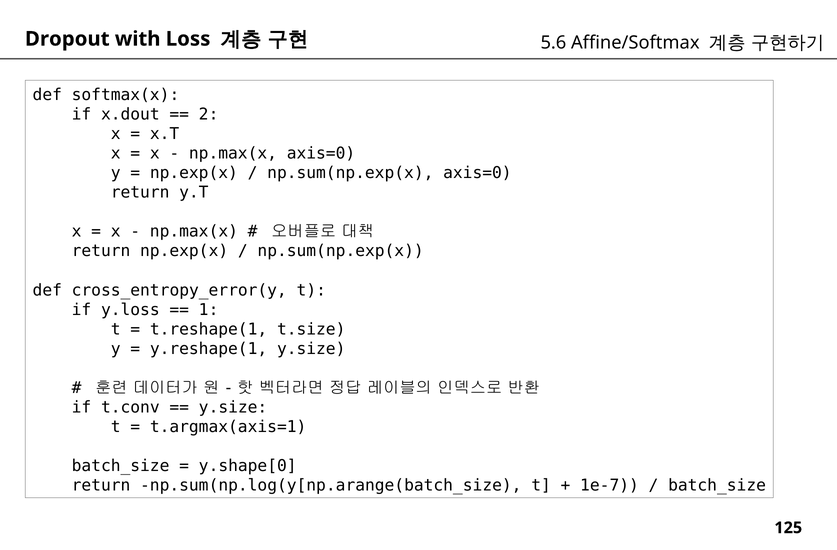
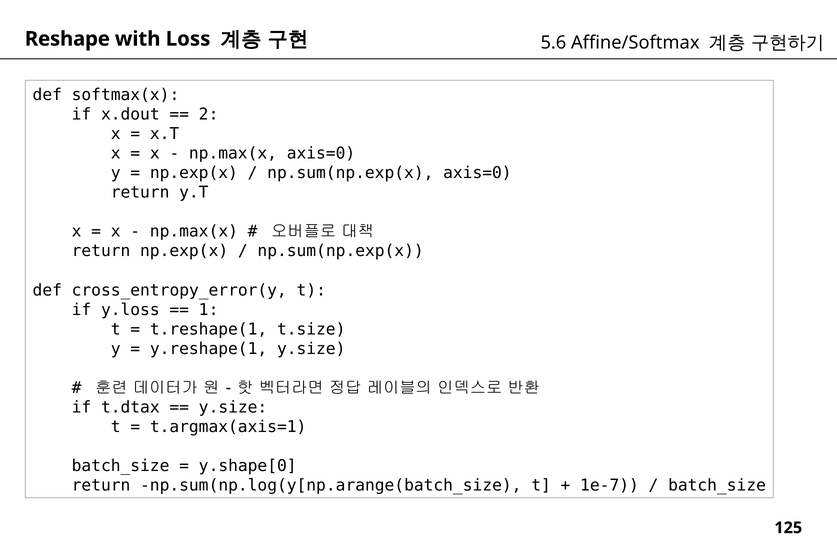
Dropout: Dropout -> Reshape (67, 39)
t.conv: t.conv -> t.dtax (130, 407)
